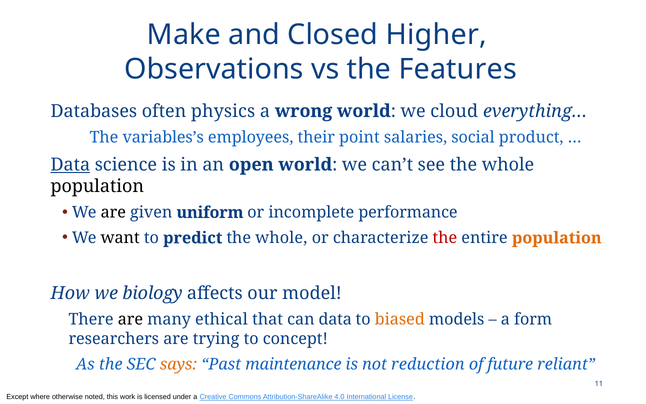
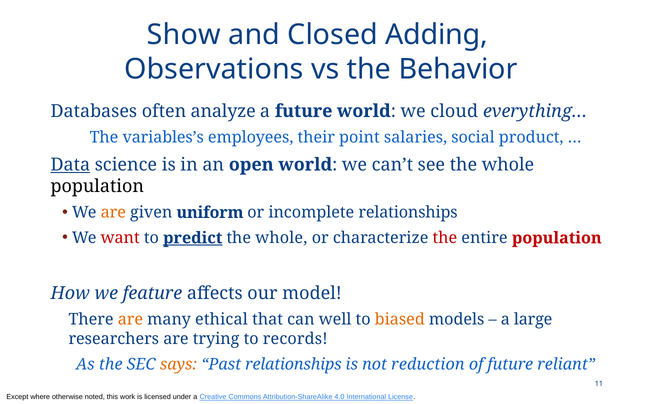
Make: Make -> Show (184, 35)
Higher: Higher -> Adding (437, 35)
Features: Features -> Behavior (458, 69)
physics: physics -> analyze (223, 111)
a wrong: wrong -> future (304, 111)
are colour: black -> orange (113, 212)
incomplete performance: performance -> relationships (408, 212)
want colour: black -> red (120, 238)
predict underline: none -> present (193, 238)
population colour: orange -> red (557, 238)
biology: biology -> feature (152, 293)
are colour: black -> orange (130, 319)
can data: data -> well (335, 319)
form: form -> large (533, 319)
concept: concept -> records (295, 339)
Past maintenance: maintenance -> relationships (293, 364)
